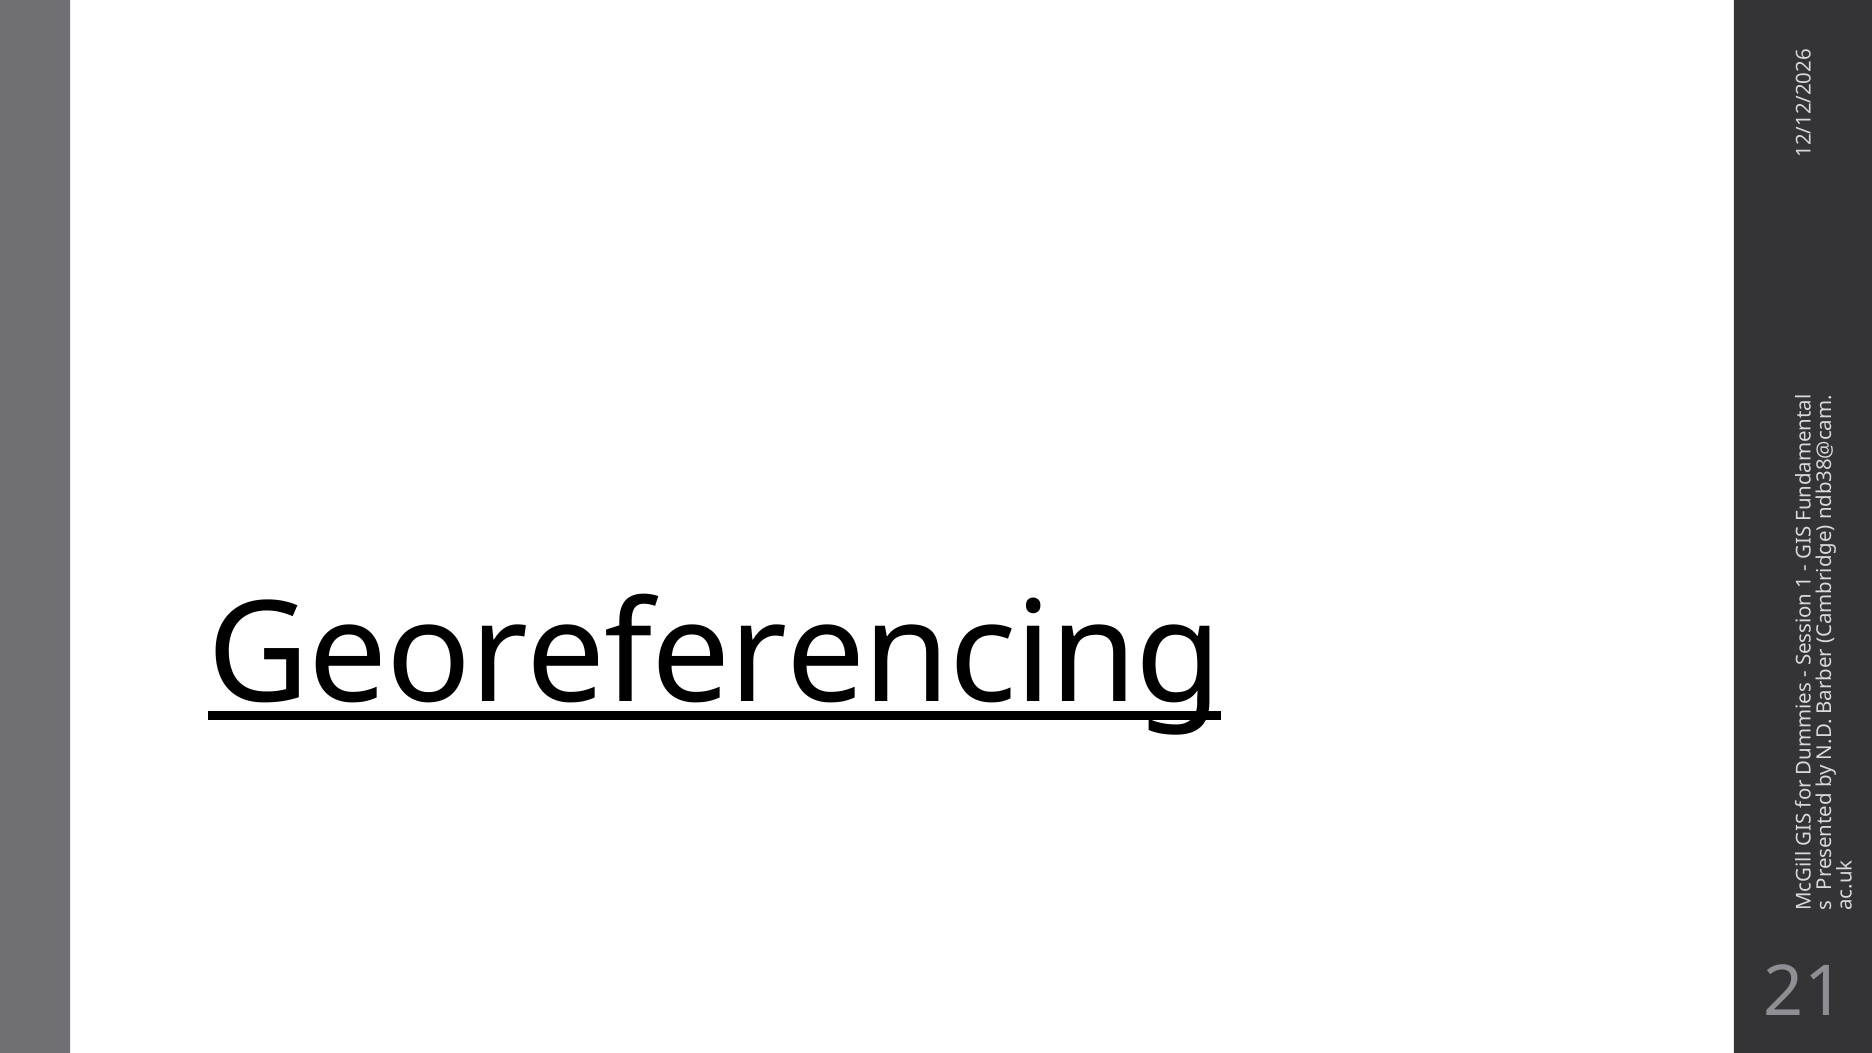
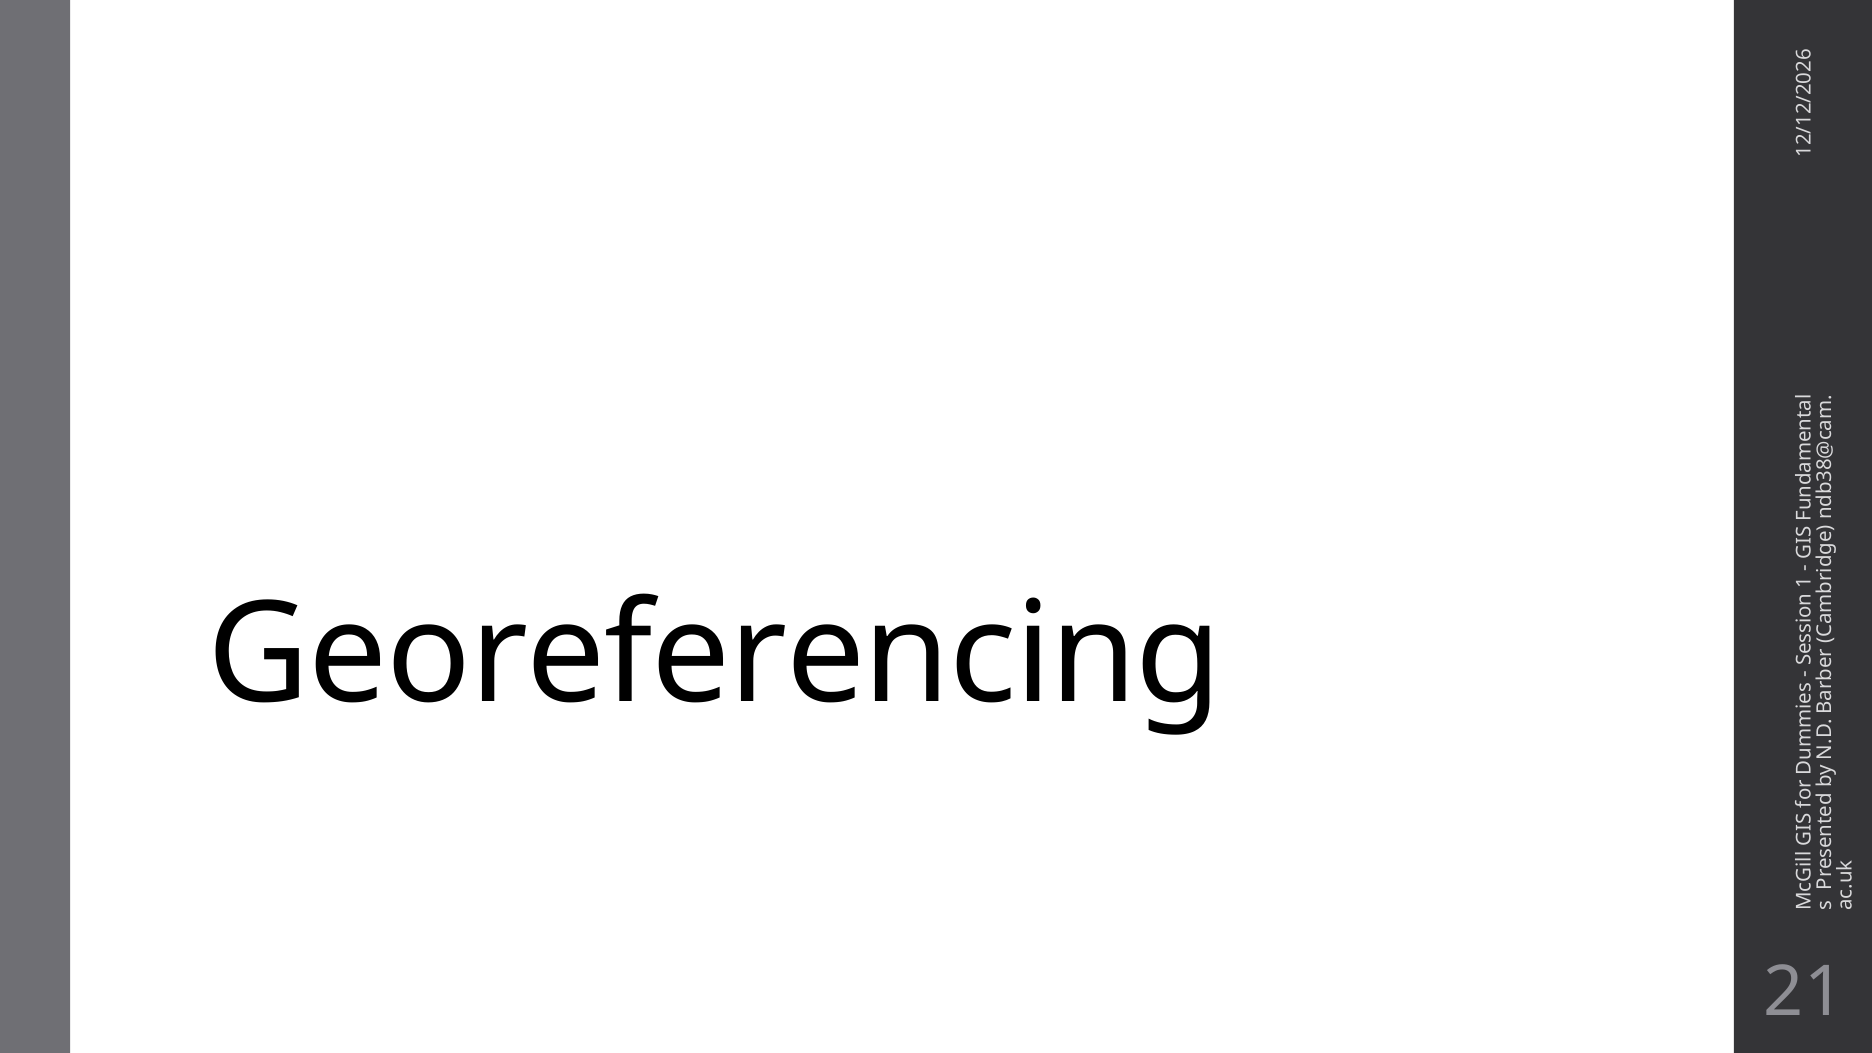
Georeferencing underline: present -> none (715, 655)
